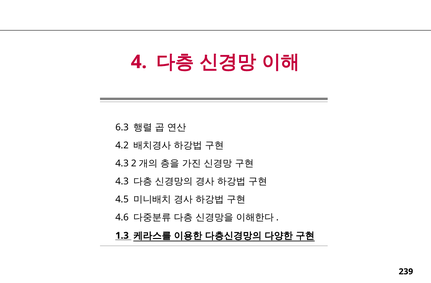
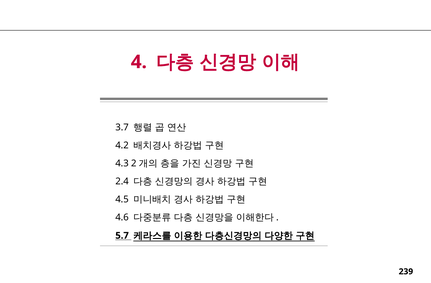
6.3: 6.3 -> 3.7 (122, 127)
4.3: 4.3 -> 2.4 (122, 182)
1.3: 1.3 -> 5.7 (122, 236)
